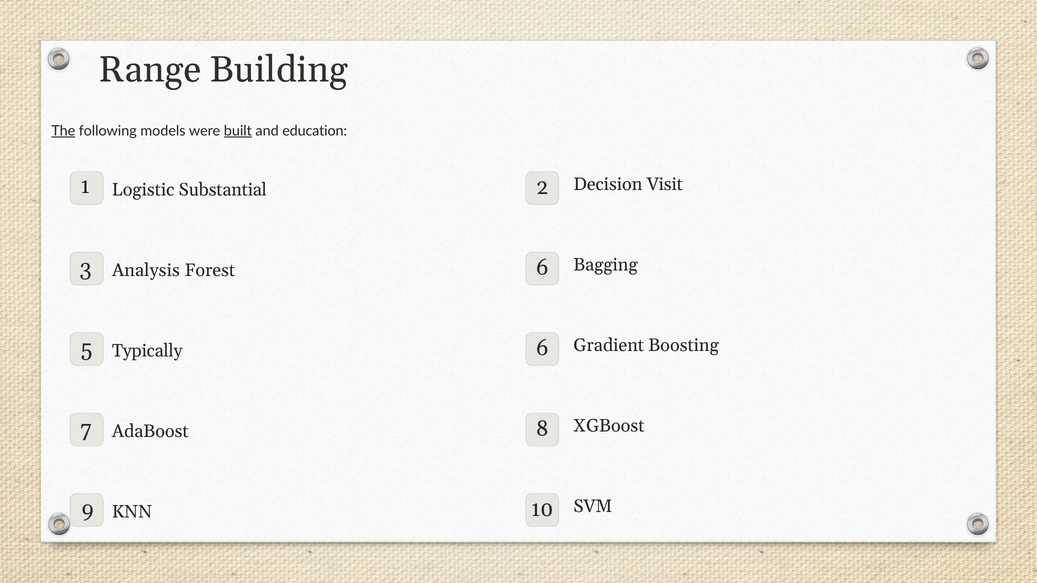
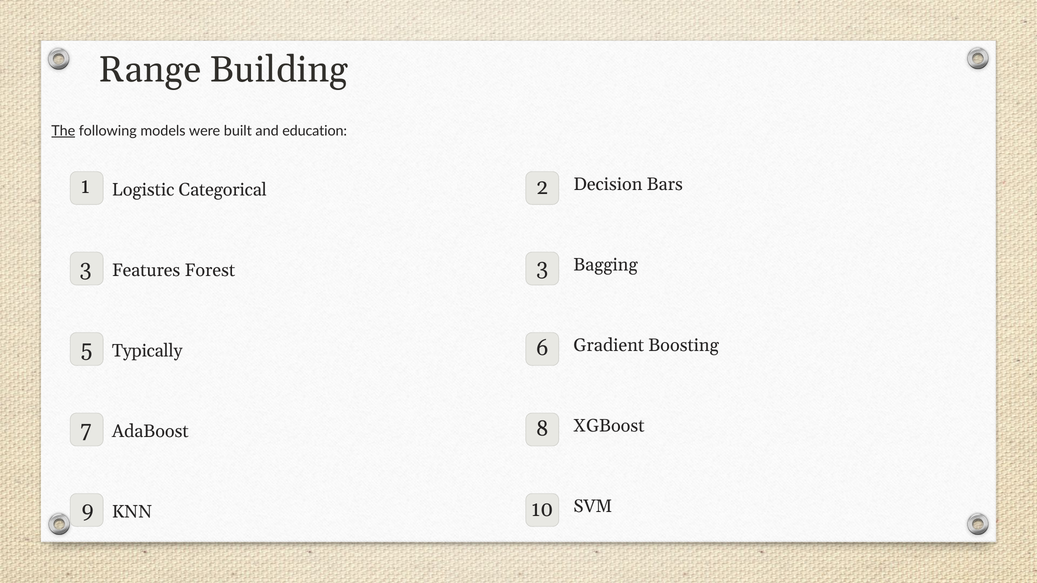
built underline: present -> none (238, 131)
Substantial: Substantial -> Categorical (223, 190)
Visit: Visit -> Bars (665, 185)
Analysis: Analysis -> Features (146, 270)
Forest 6: 6 -> 3 (542, 268)
